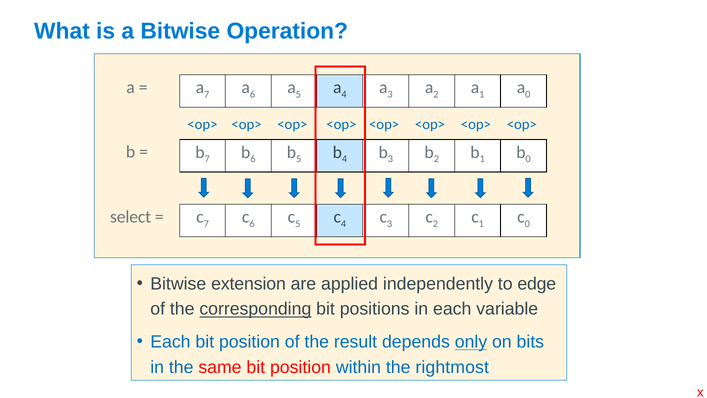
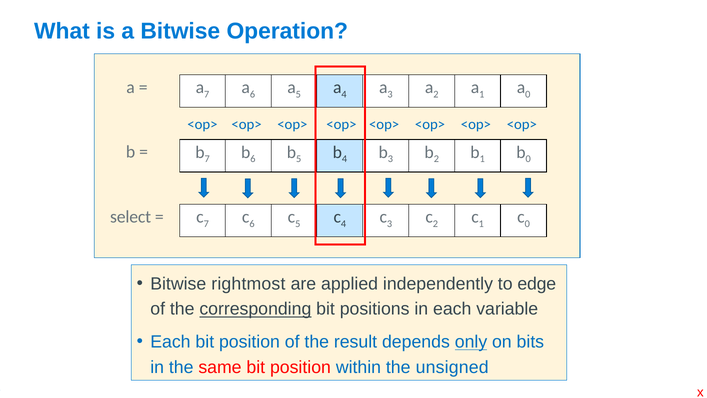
extension: extension -> rightmost (248, 283)
rightmost: rightmost -> unsigned (452, 367)
